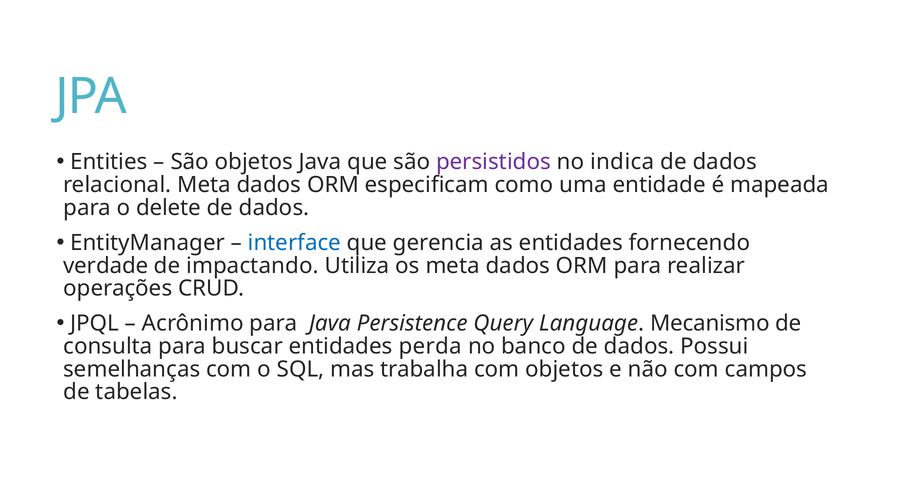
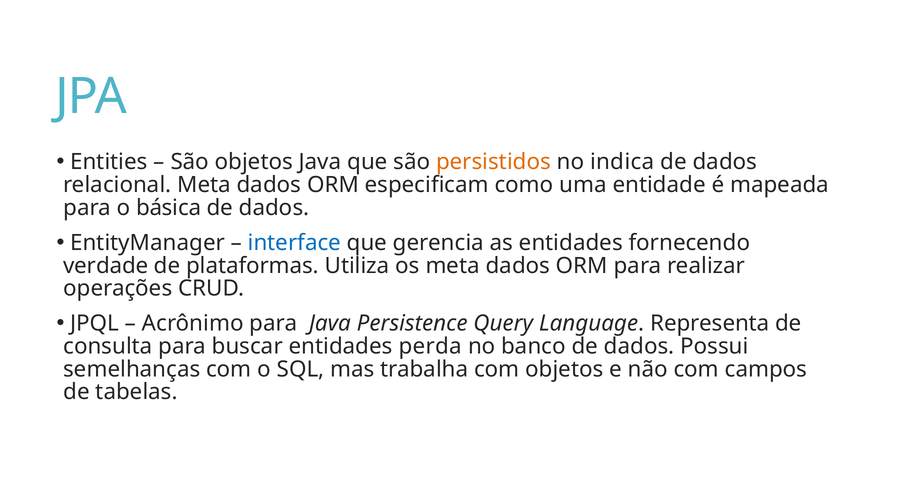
persistidos colour: purple -> orange (493, 162)
delete: delete -> básica (169, 208)
impactando: impactando -> plataformas (253, 266)
Mecanismo: Mecanismo -> Representa (710, 324)
